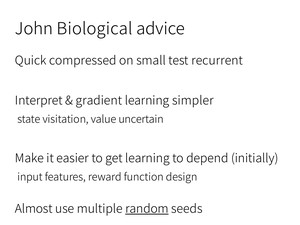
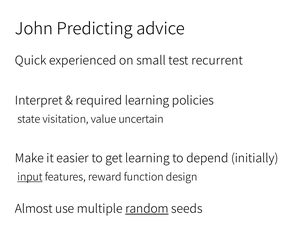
Biological: Biological -> Predicting (95, 29)
compressed: compressed -> experienced (83, 61)
gradient: gradient -> required (99, 100)
simpler: simpler -> policies (193, 100)
input underline: none -> present (30, 177)
